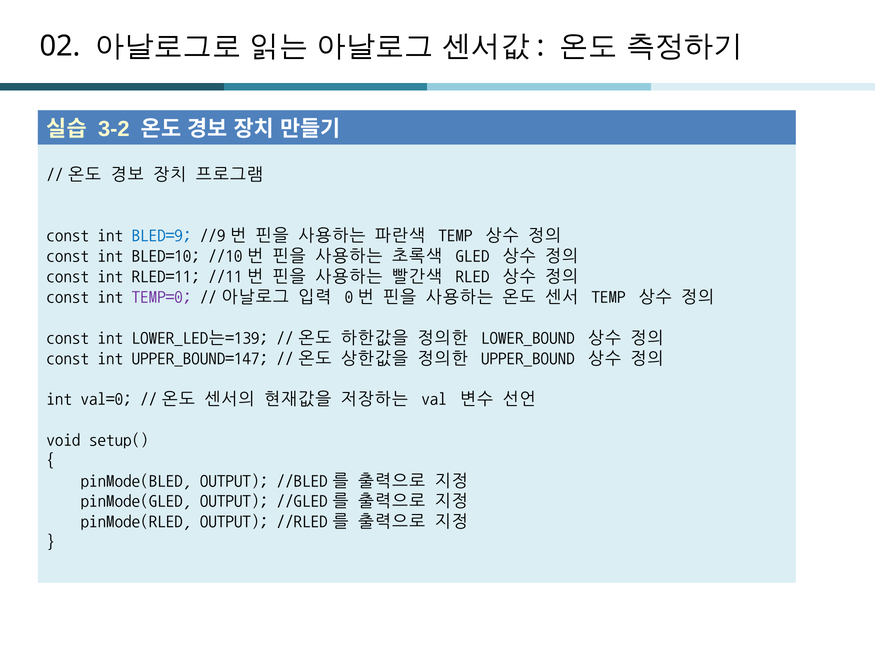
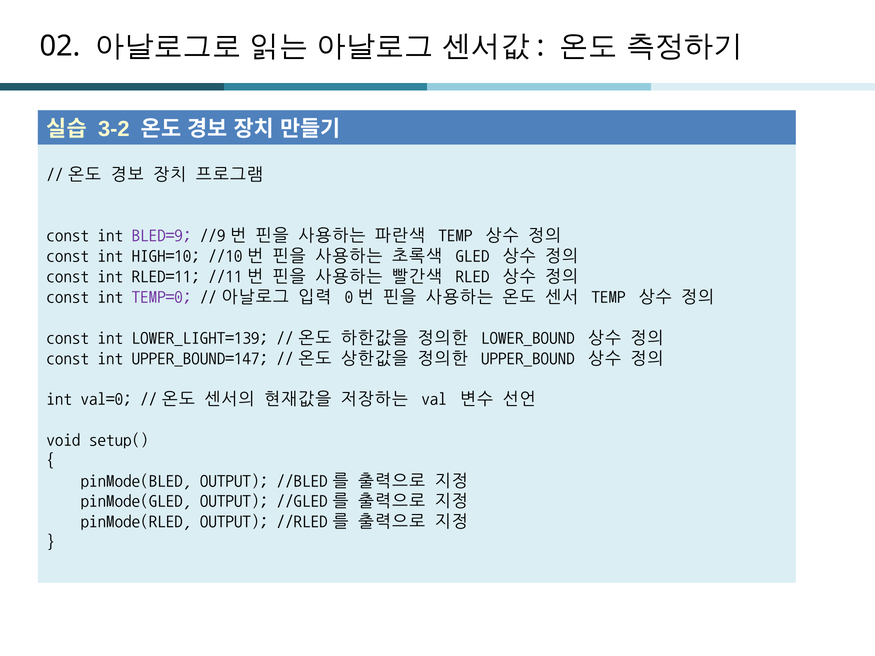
BLED=9 colour: blue -> purple (162, 235)
BLED=10: BLED=10 -> HIGH=10 (166, 256)
LOWER_LED는=139: LOWER_LED는=139 -> LOWER_LIGHT=139 (200, 338)
